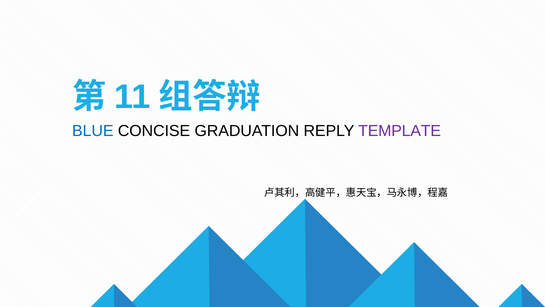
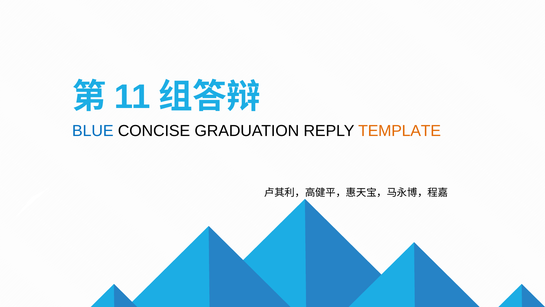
TEMPLATE colour: purple -> orange (400, 131)
